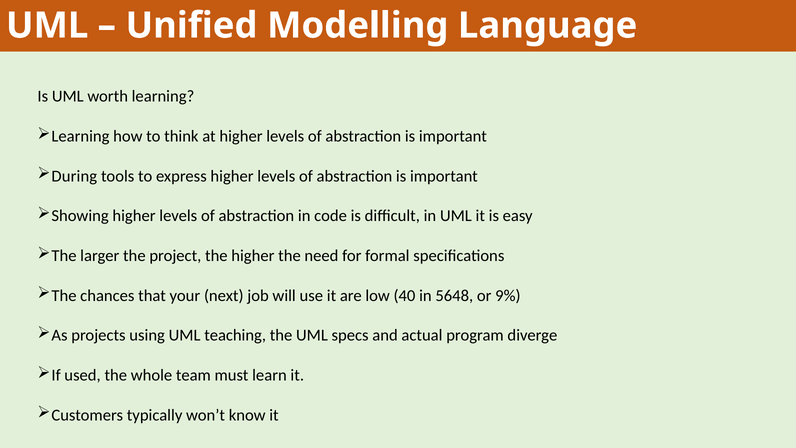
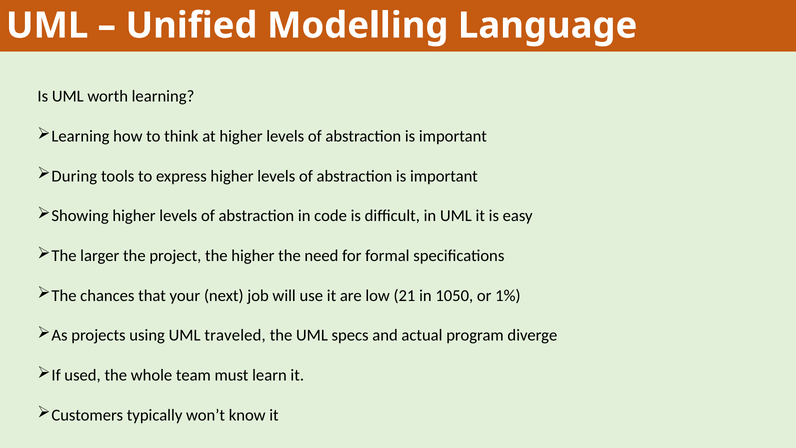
40: 40 -> 21 (404, 295)
5648: 5648 -> 1050 (454, 295)
9%: 9% -> 1% (508, 295)
teaching: teaching -> traveled (235, 335)
